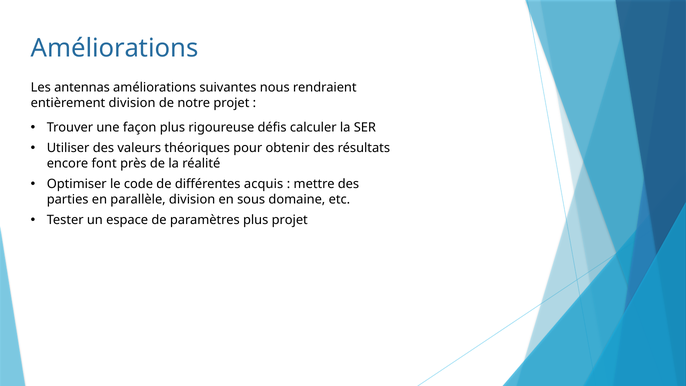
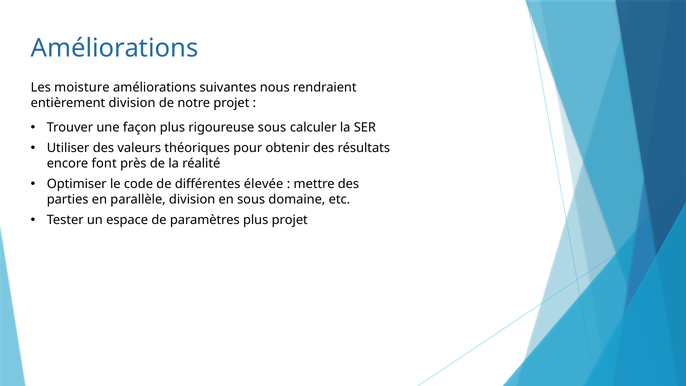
antennas: antennas -> moisture (82, 88)
rigoureuse défis: défis -> sous (272, 127)
acquis: acquis -> élevée (264, 184)
